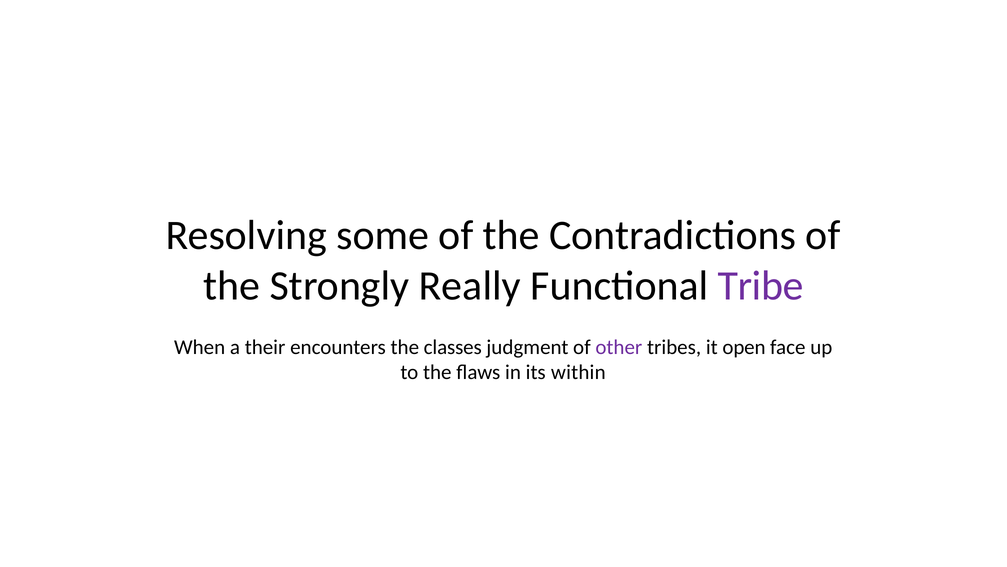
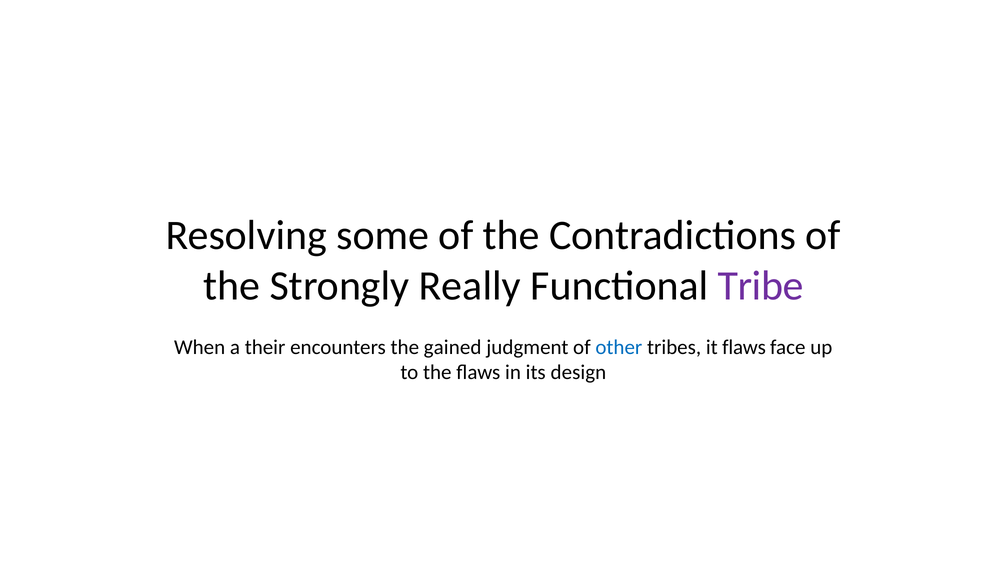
classes: classes -> gained (453, 347)
other colour: purple -> blue (619, 347)
it open: open -> flaws (744, 347)
within: within -> design (578, 372)
